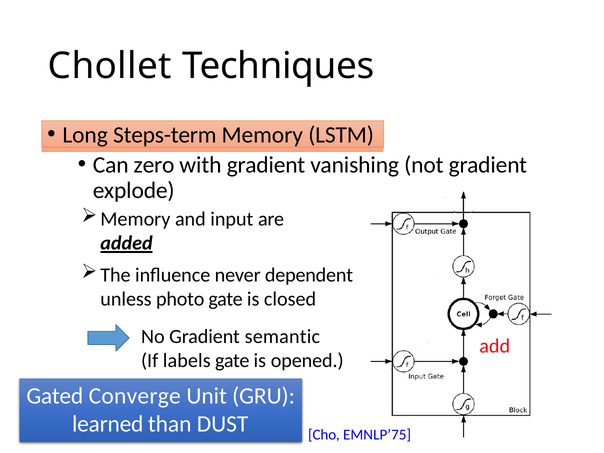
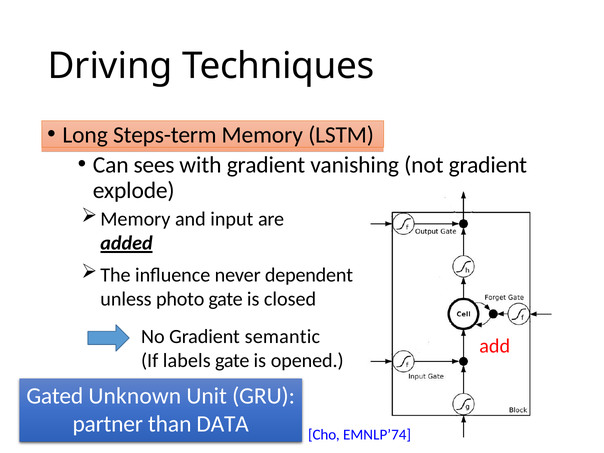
Chollet: Chollet -> Driving (110, 66)
zero: zero -> sees (154, 165)
Converge: Converge -> Unknown (135, 396)
learned: learned -> partner (108, 424)
DUST: DUST -> DATA (223, 424)
EMNLP’75: EMNLP’75 -> EMNLP’74 (377, 435)
